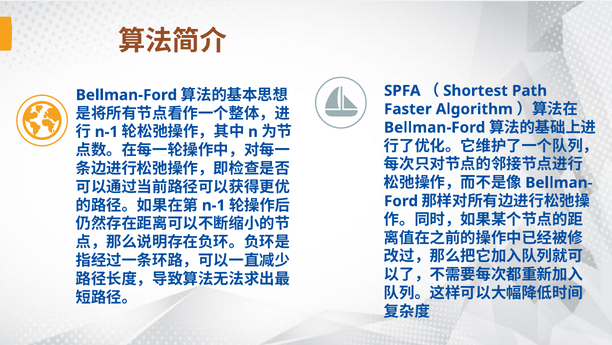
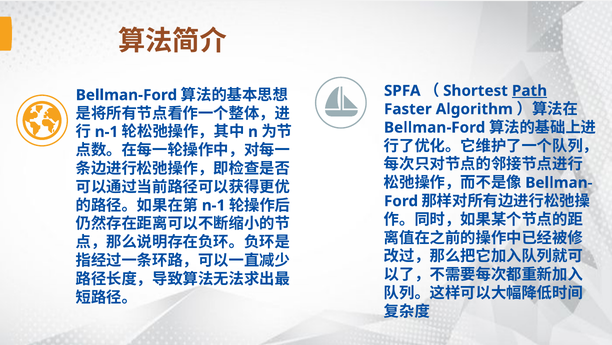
Path underline: none -> present (529, 91)
